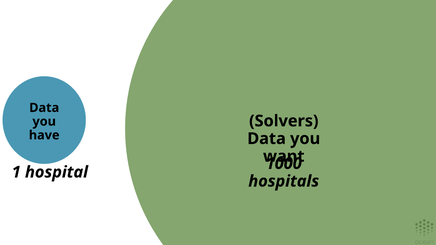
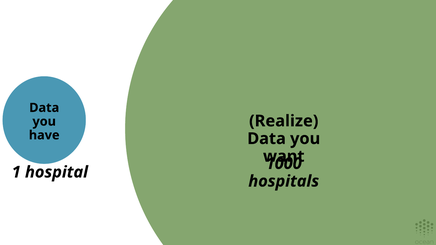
Solvers: Solvers -> Realize (284, 121)
